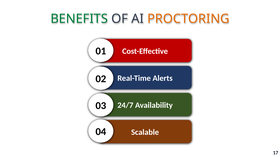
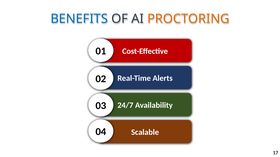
BENEFITS colour: green -> blue (79, 19)
